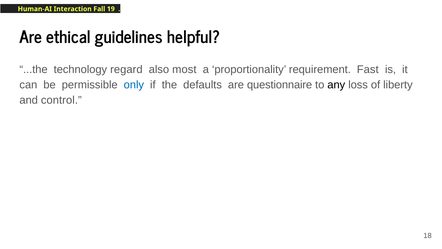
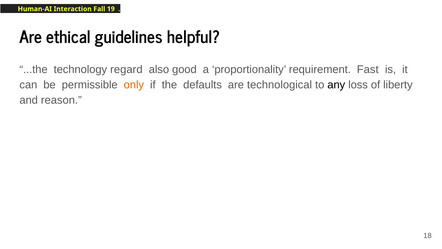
most: most -> good (184, 70)
only colour: blue -> orange (134, 85)
questionnaire: questionnaire -> technological (280, 85)
control: control -> reason (61, 100)
